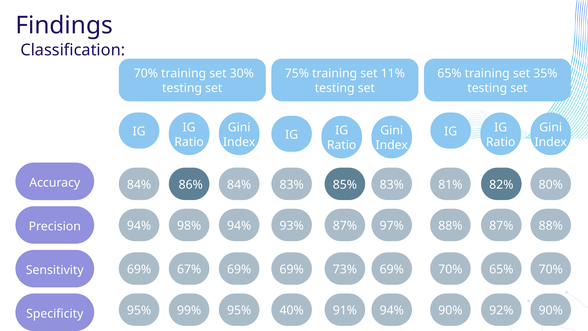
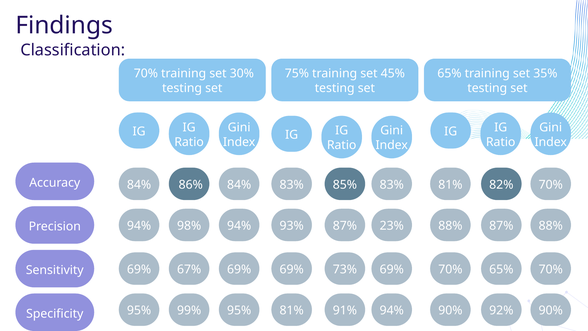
11%: 11% -> 45% (393, 73)
80%: 80% -> 70% (551, 185)
97%: 97% -> 23% (392, 226)
40%: 40% -> 81% (292, 310)
